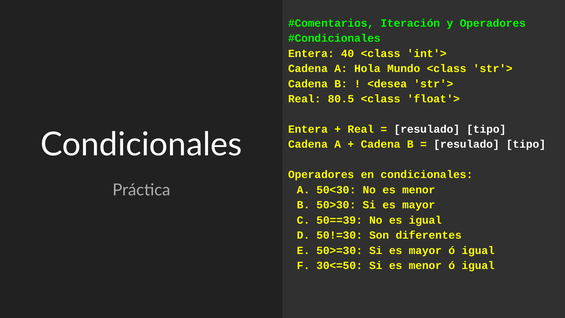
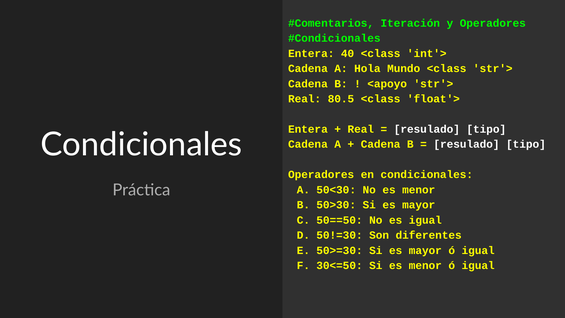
<desea: <desea -> <apoyo (387, 84)
50==39: 50==39 -> 50==50 (339, 220)
